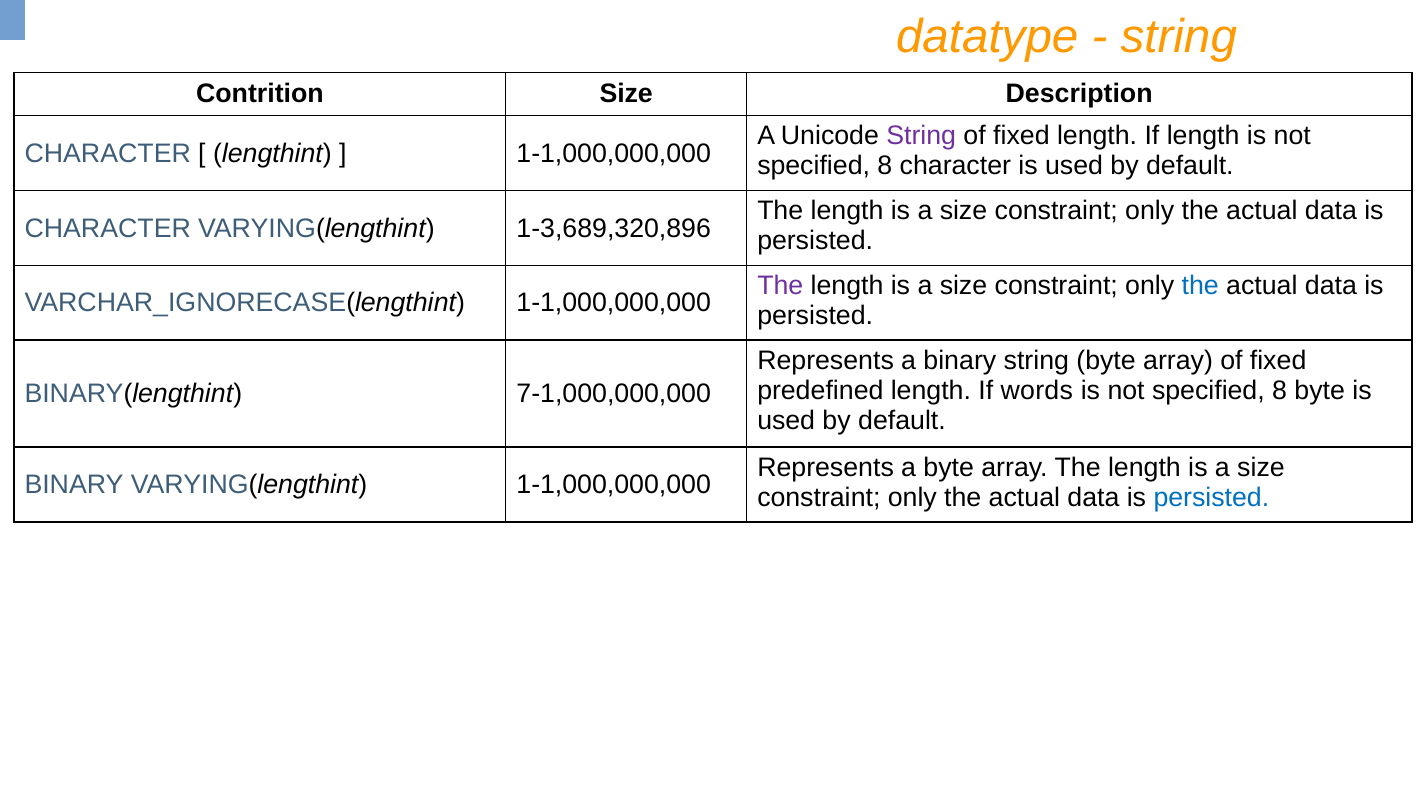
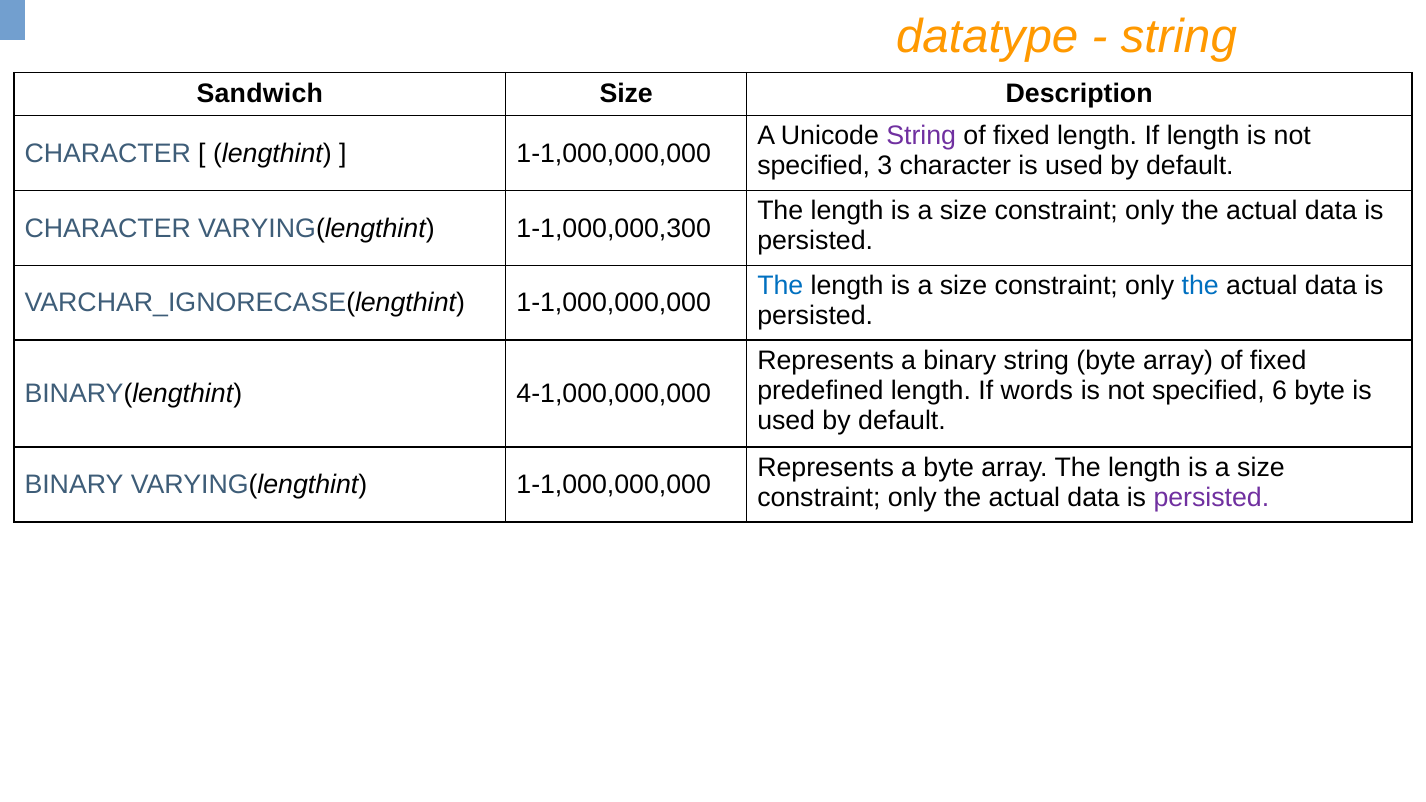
Contrition: Contrition -> Sandwich (260, 93)
8: 8 -> 3 (885, 166)
1-3,689,320,896: 1-3,689,320,896 -> 1-1,000,000,300 (614, 228)
The colour: purple -> blue (780, 286)
8: 8 -> 6 (1280, 391)
7-1,000,000,000: 7-1,000,000,000 -> 4-1,000,000,000 (614, 394)
persisted colour: blue -> purple (1211, 498)
